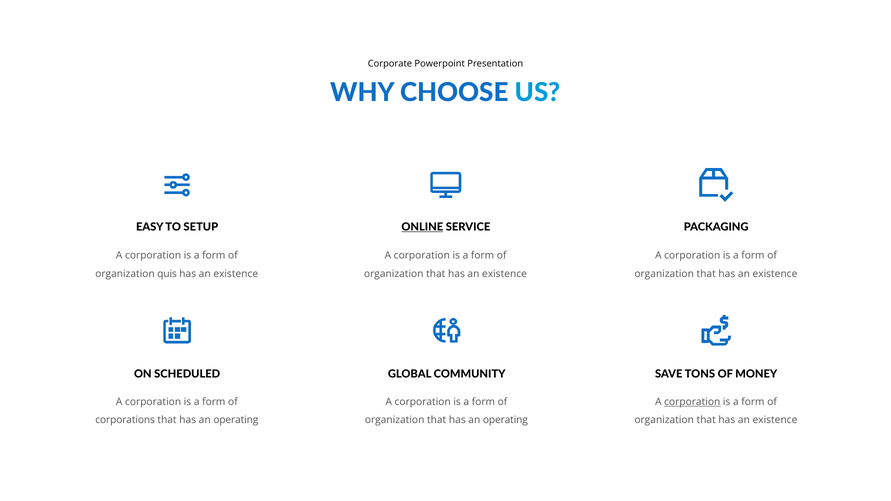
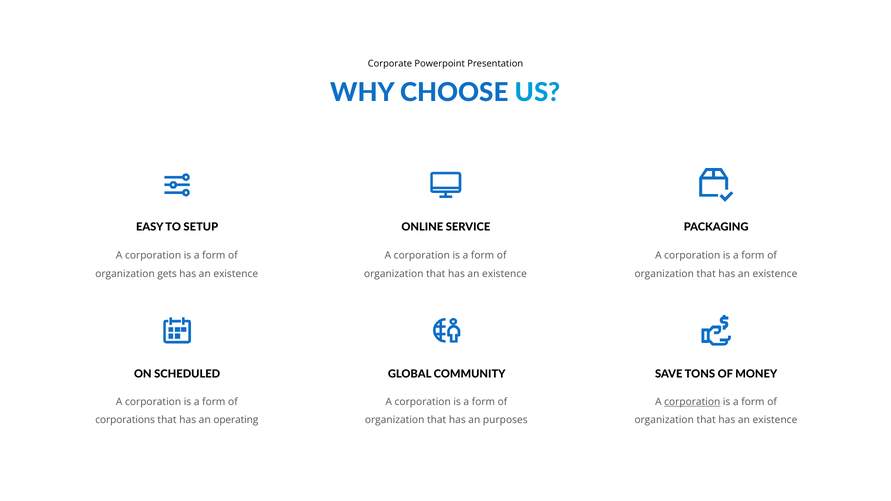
ONLINE underline: present -> none (422, 227)
quis: quis -> gets (167, 274)
operating: operating -> purposes (505, 420)
